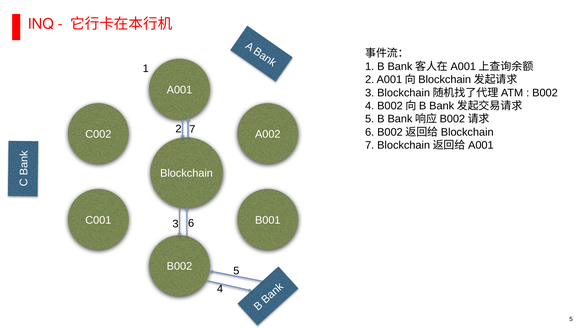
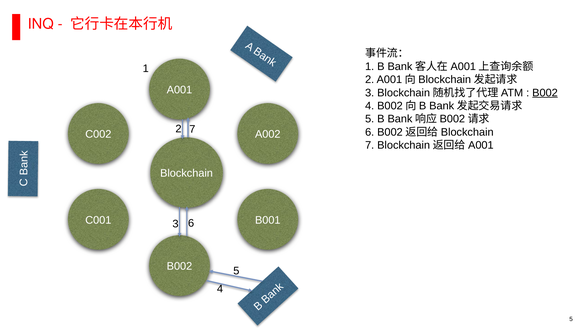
B002 underline: none -> present (545, 93)
